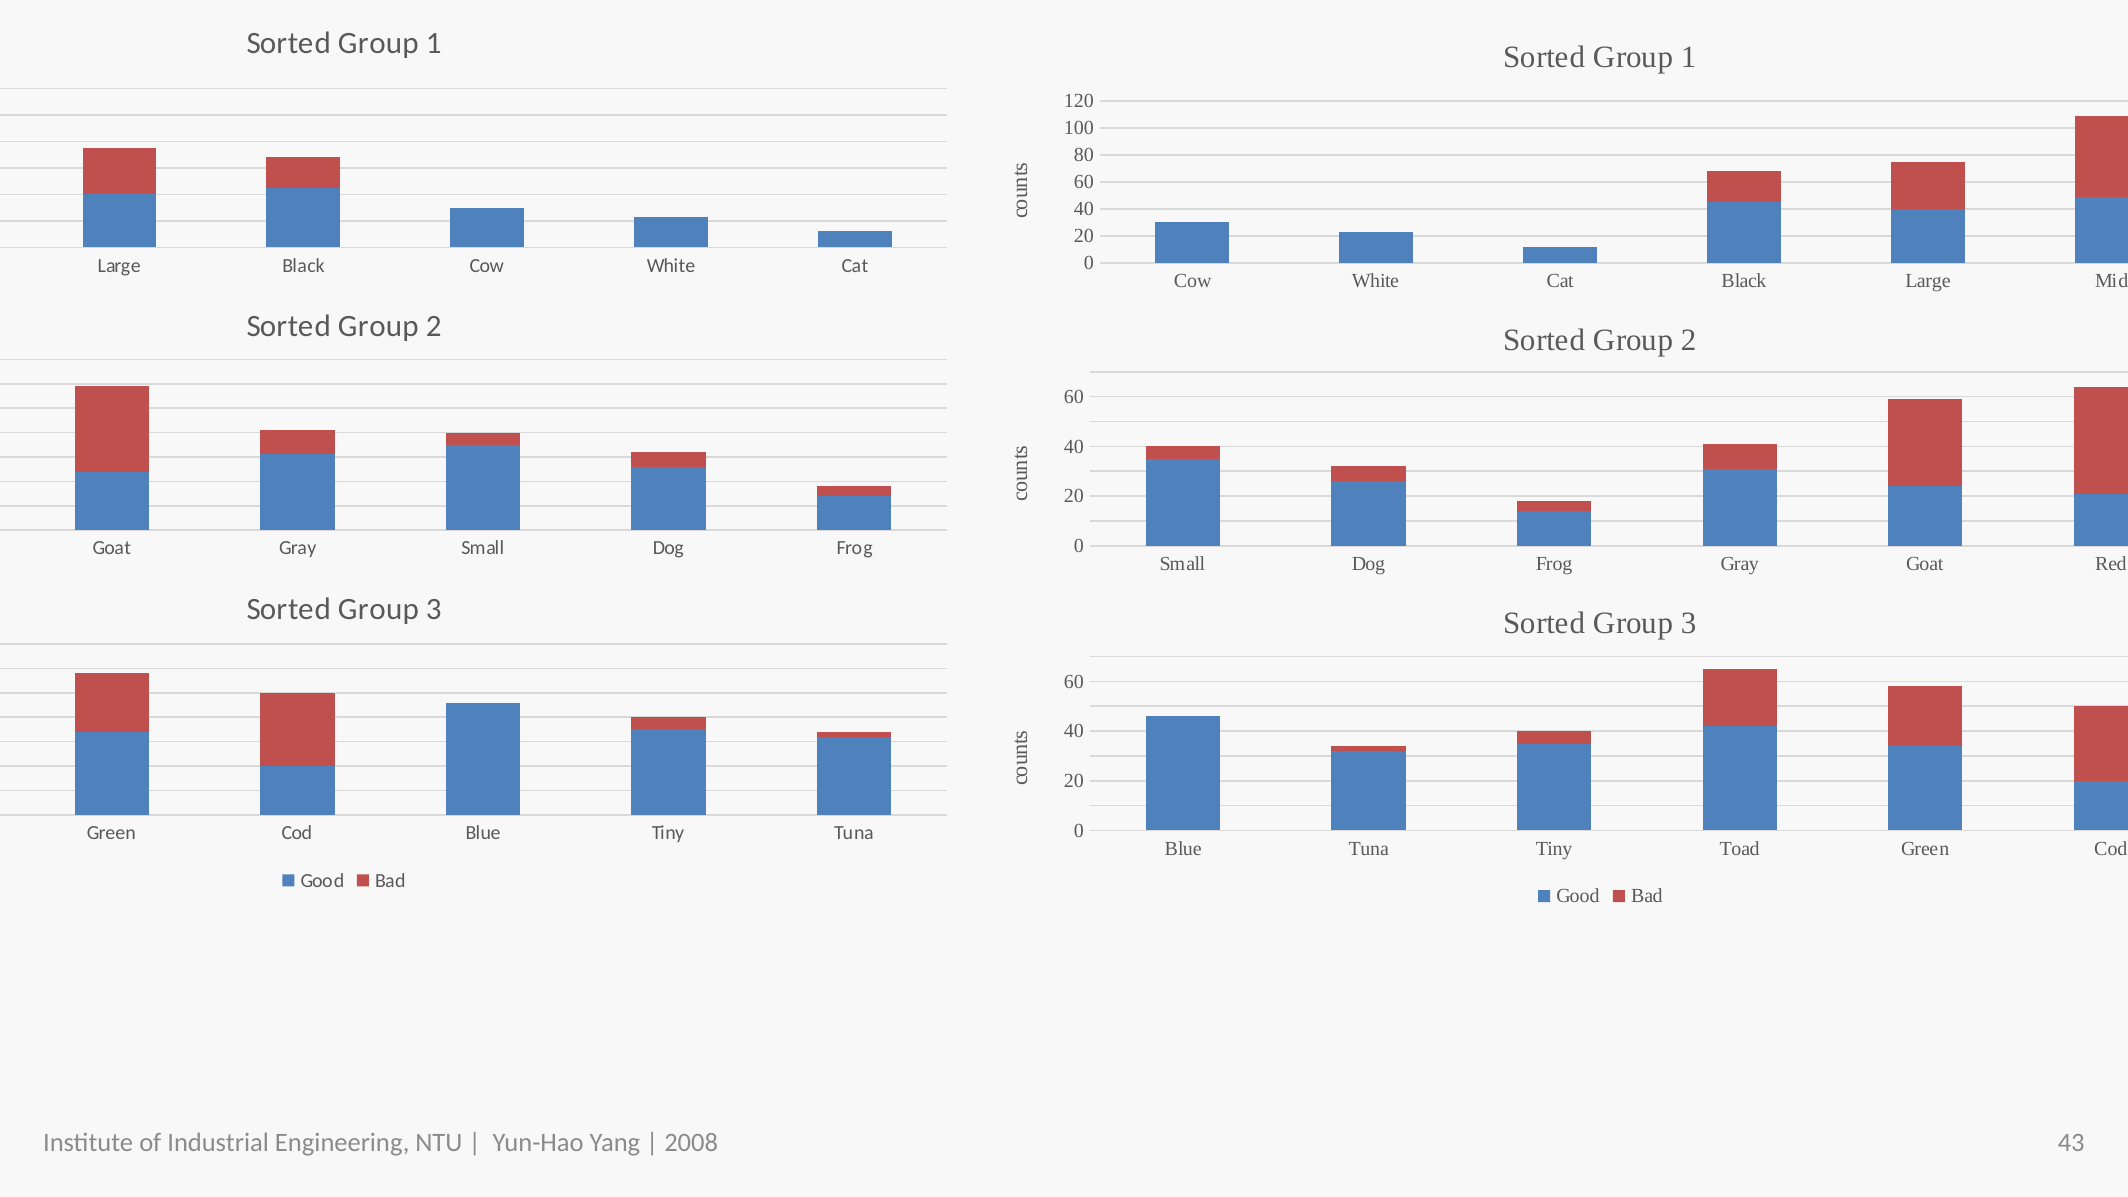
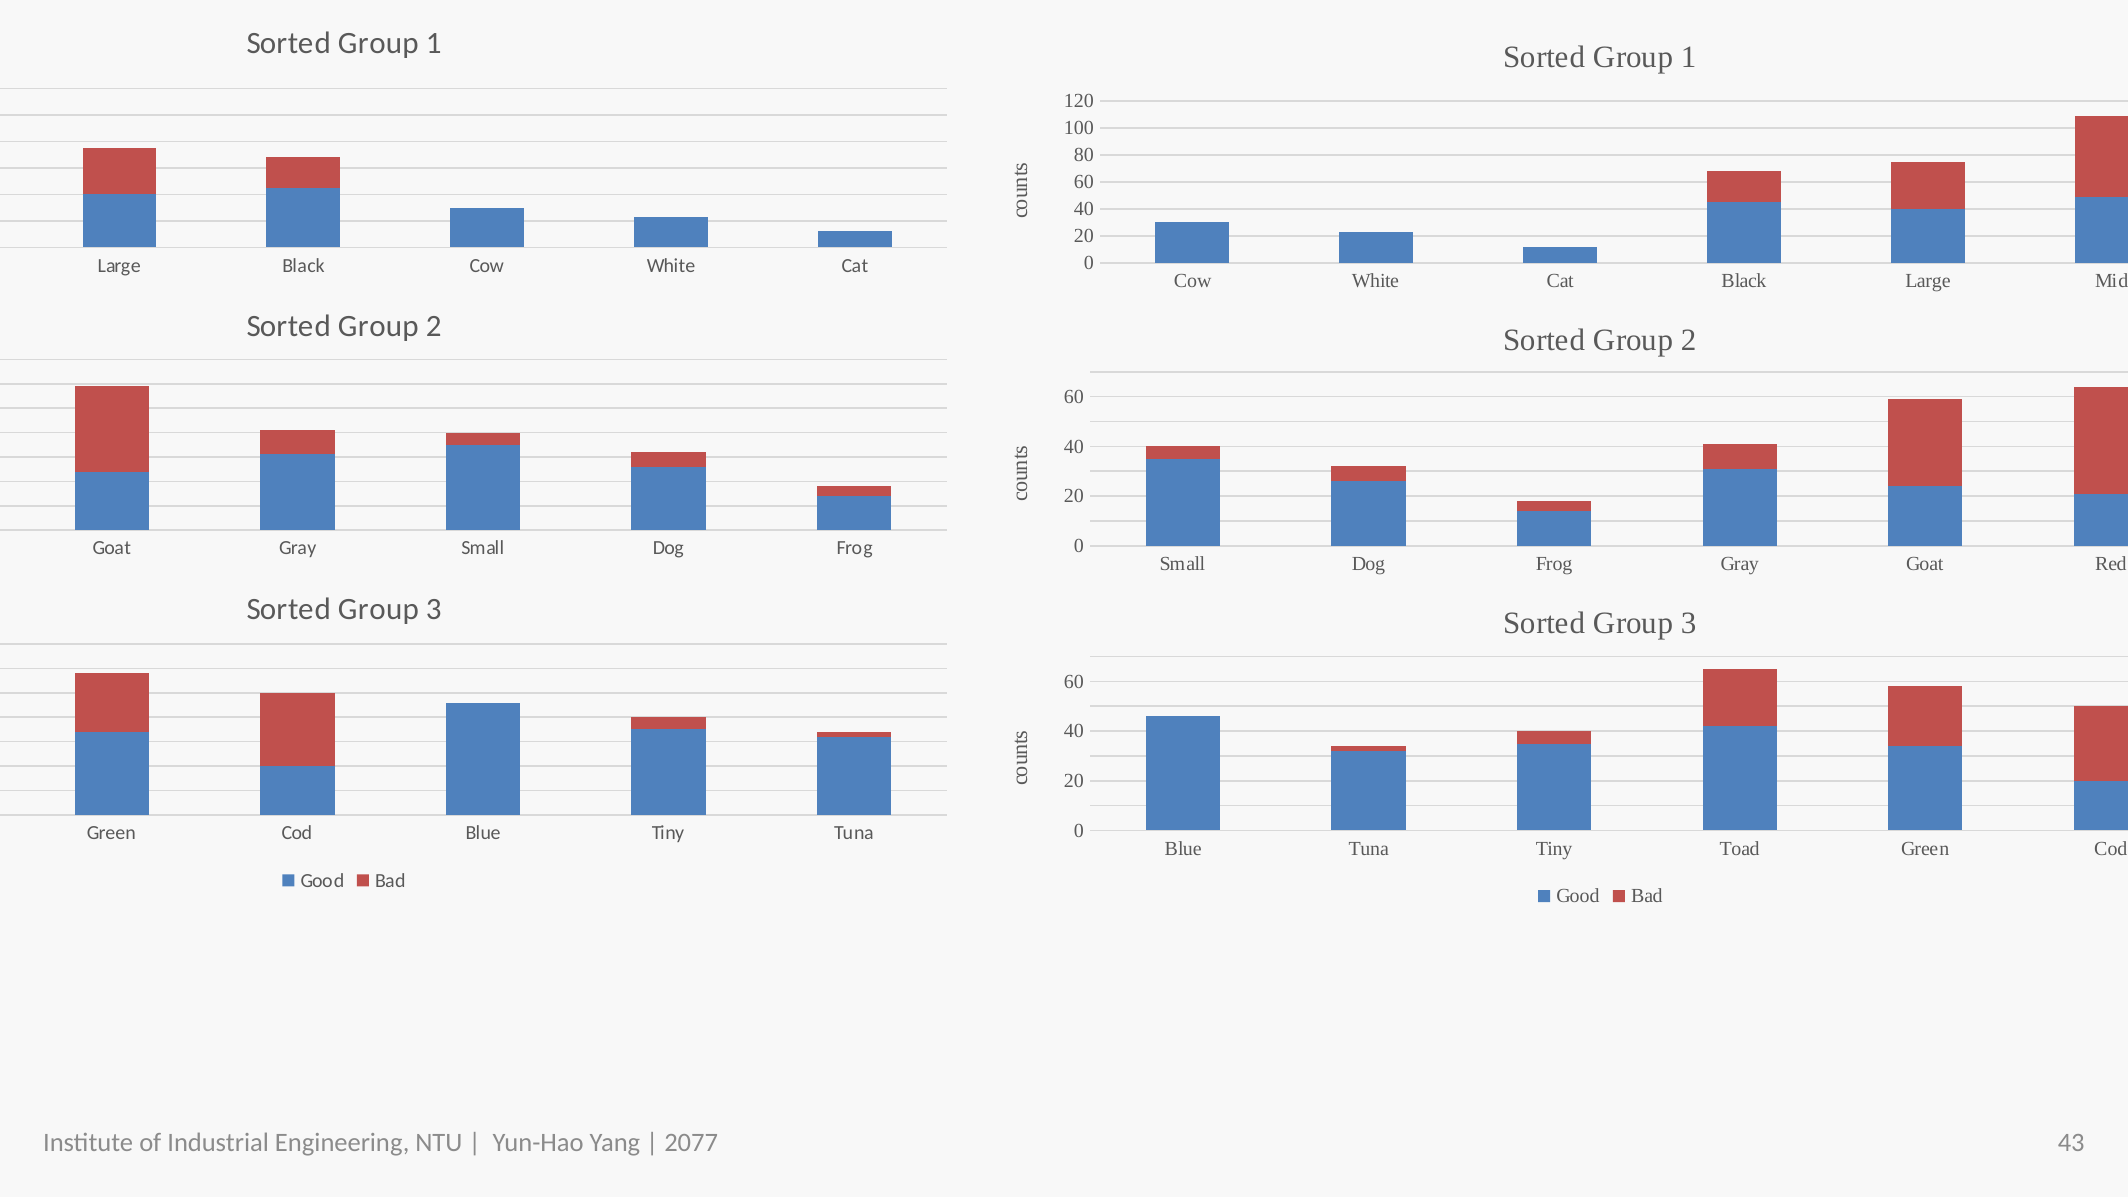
2008: 2008 -> 2077 (691, 1143)
